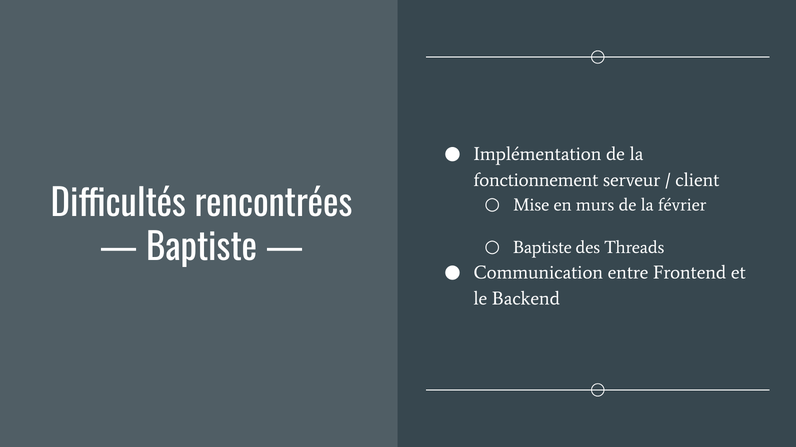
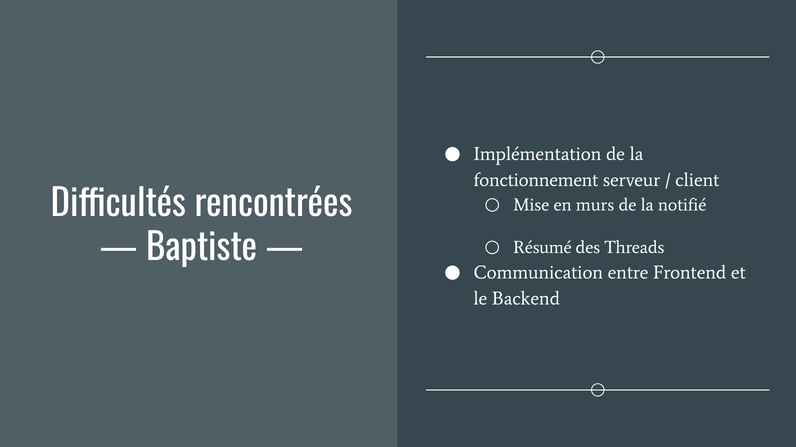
février: février -> notifié (682, 205)
Baptiste: Baptiste -> Résumé (542, 248)
